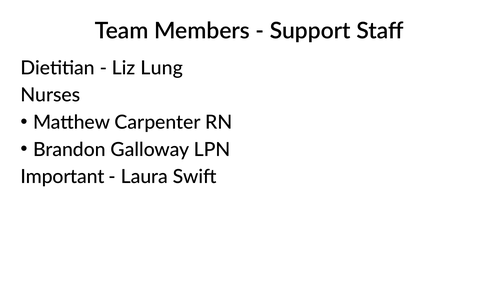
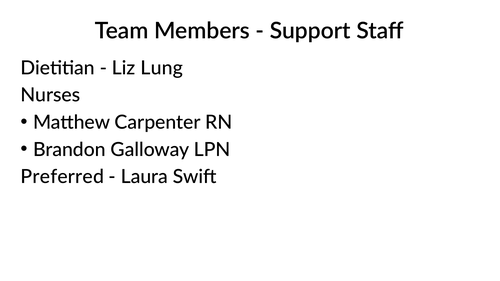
Important: Important -> Preferred (62, 177)
